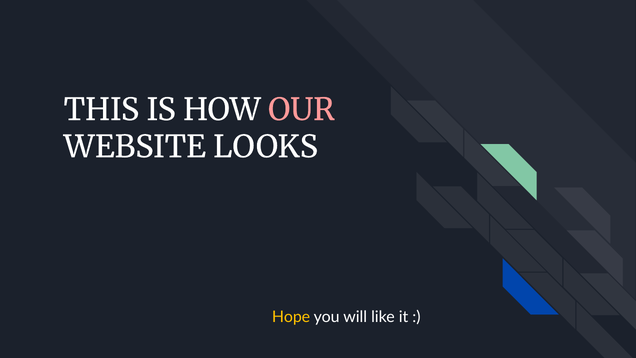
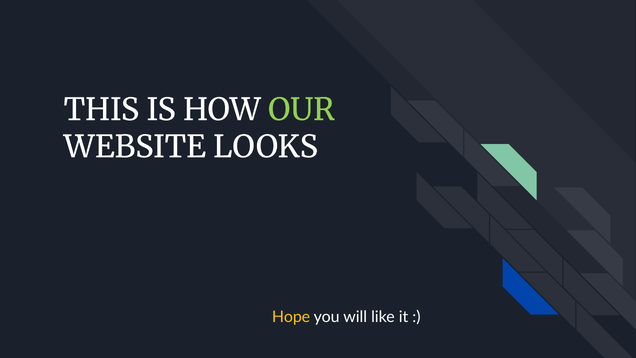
OUR colour: pink -> light green (301, 110)
